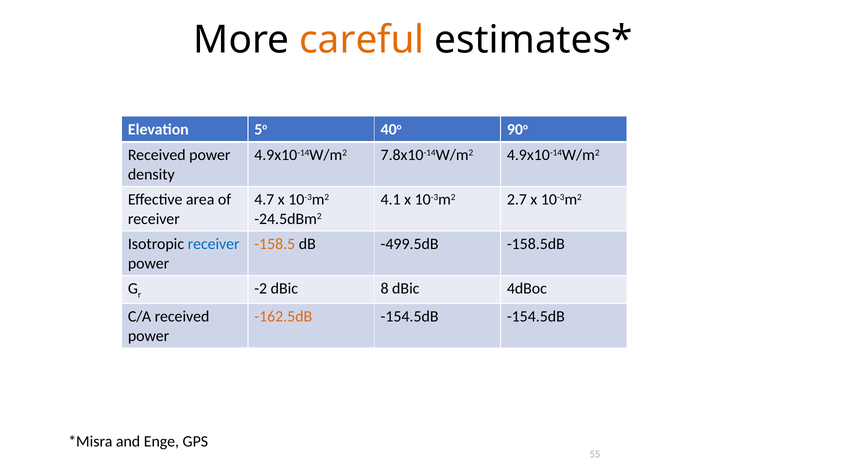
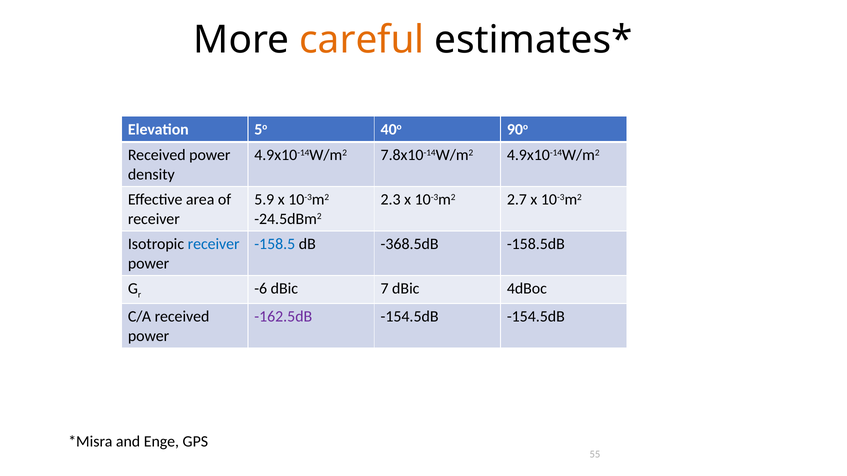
4.7: 4.7 -> 5.9 (264, 200)
4.1: 4.1 -> 2.3 (391, 200)
-158.5 colour: orange -> blue (275, 244)
-499.5dB: -499.5dB -> -368.5dB (410, 244)
-2: -2 -> -6 (261, 289)
8: 8 -> 7 (385, 289)
-162.5dB colour: orange -> purple (283, 317)
